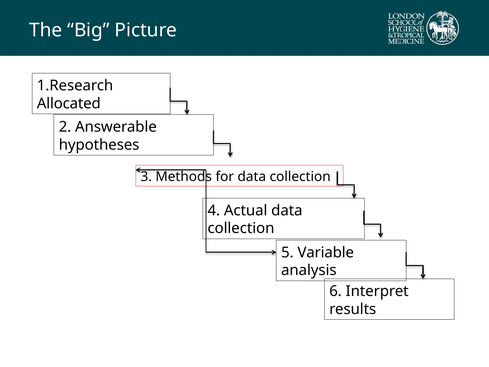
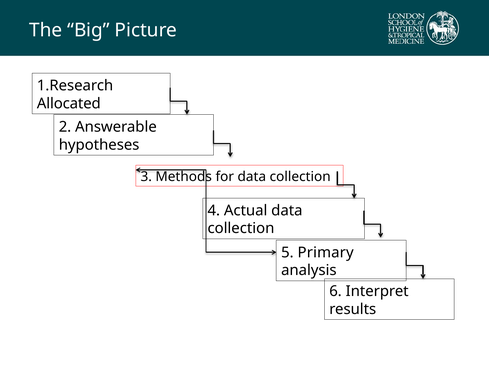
Variable: Variable -> Primary (326, 252)
